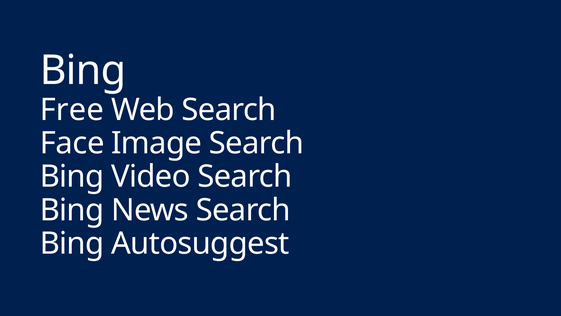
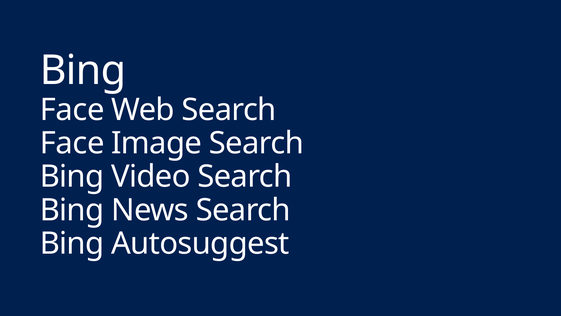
Free: Free -> Face (72, 110)
